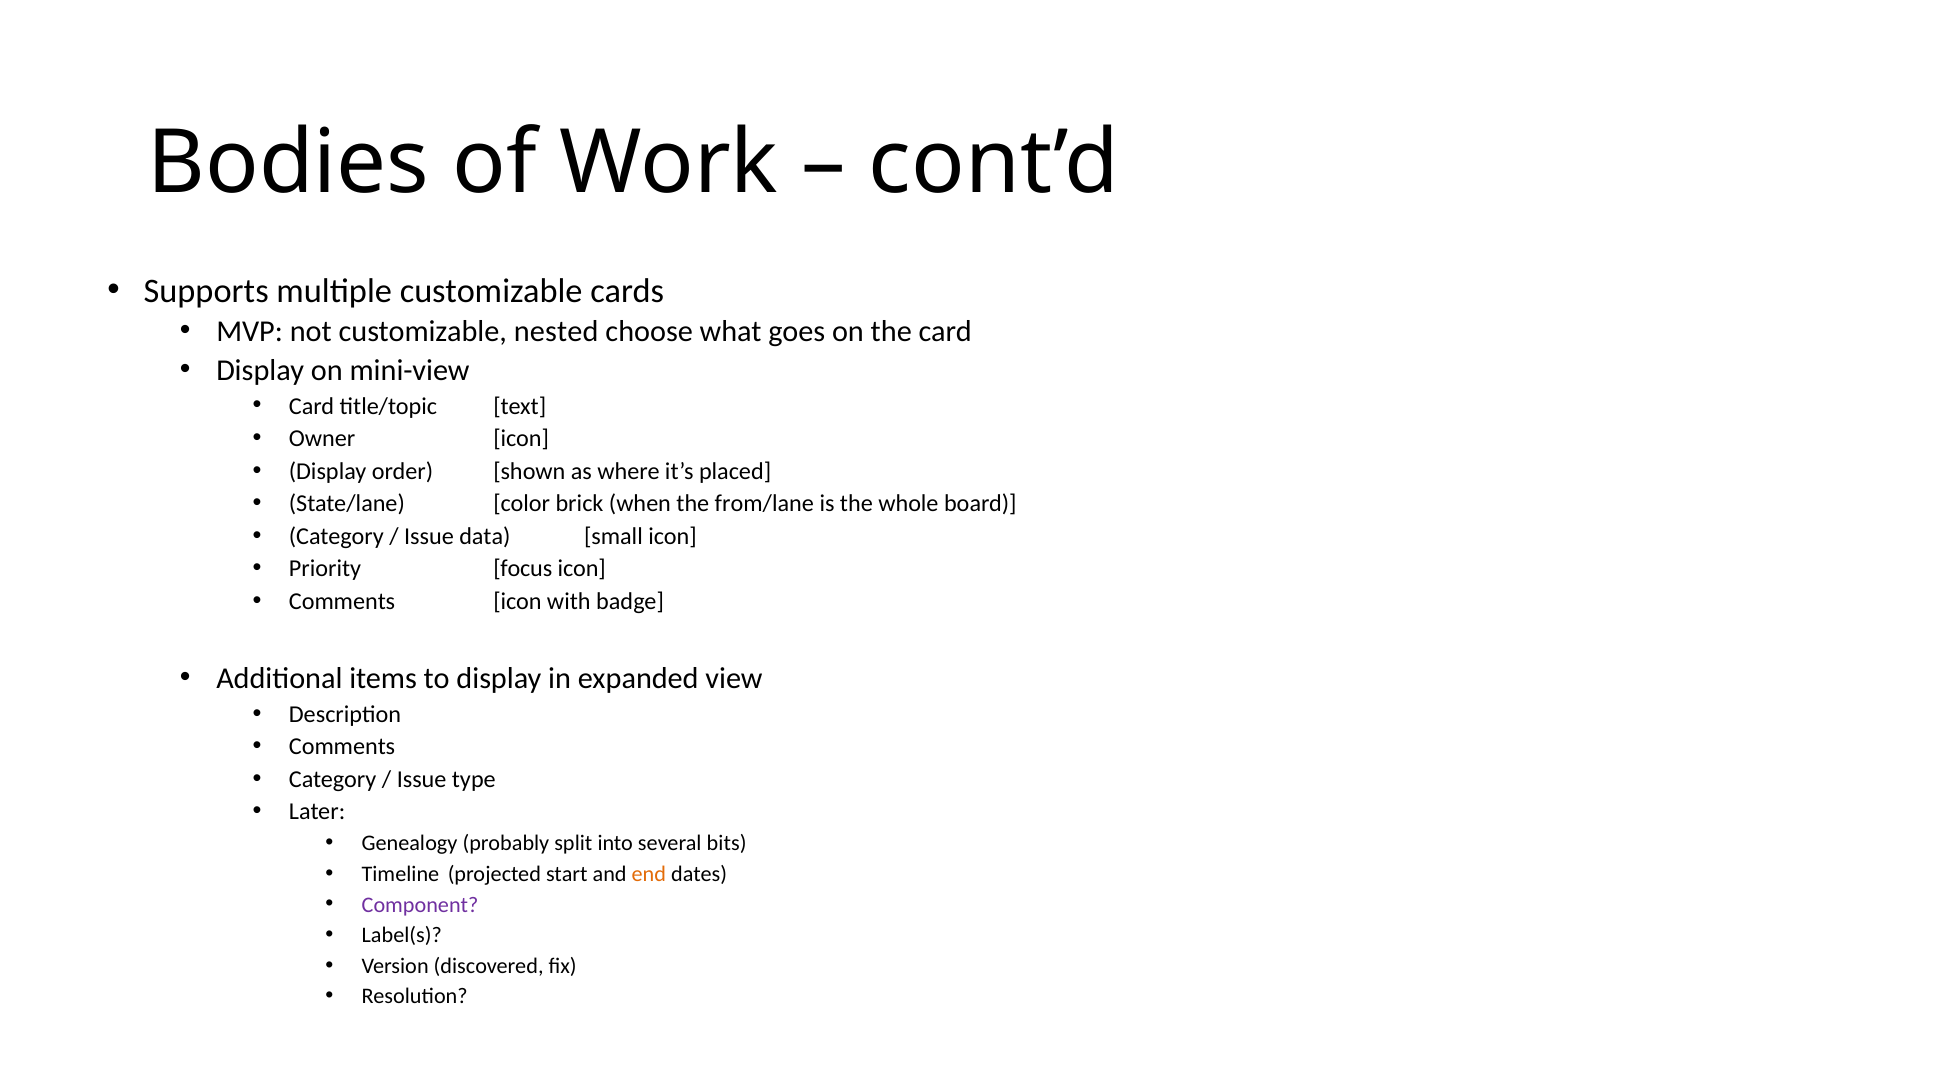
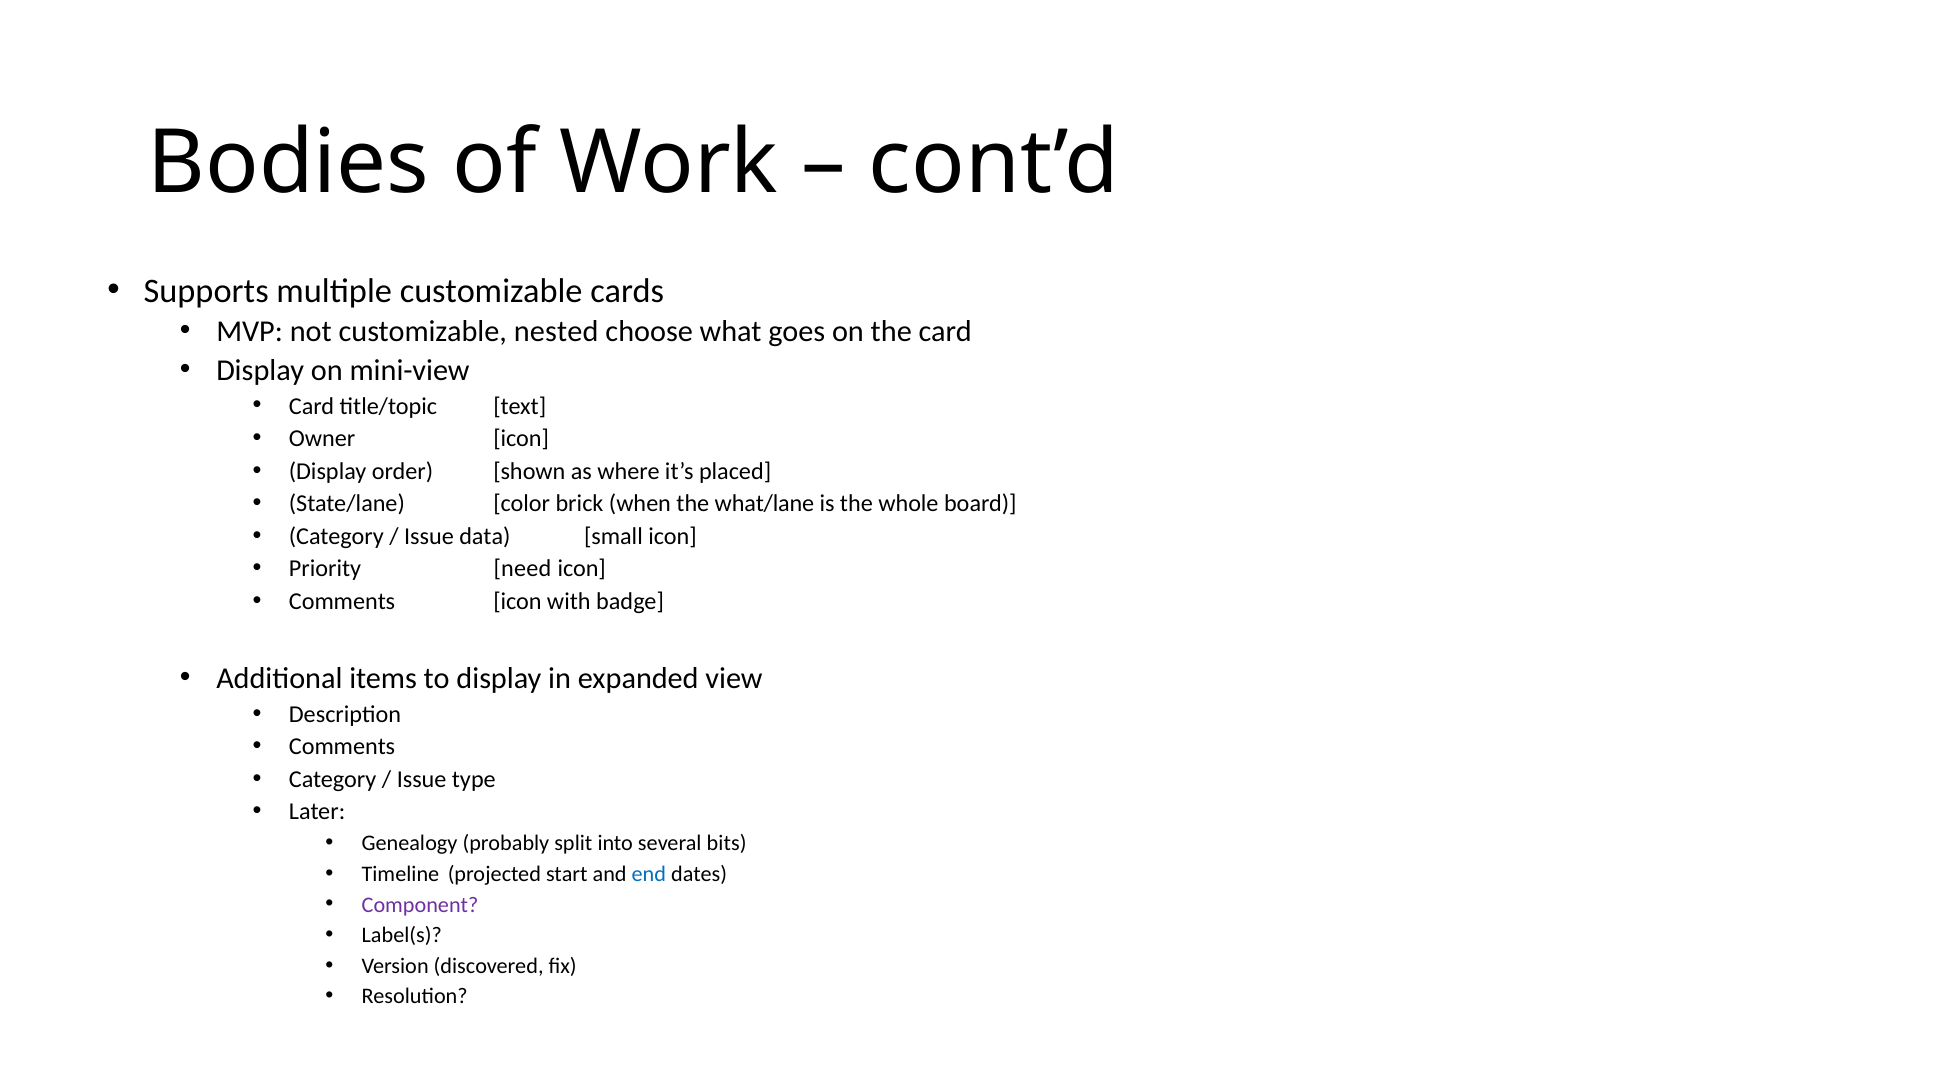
from/lane: from/lane -> what/lane (764, 504)
focus: focus -> need (523, 569)
end colour: orange -> blue (649, 874)
